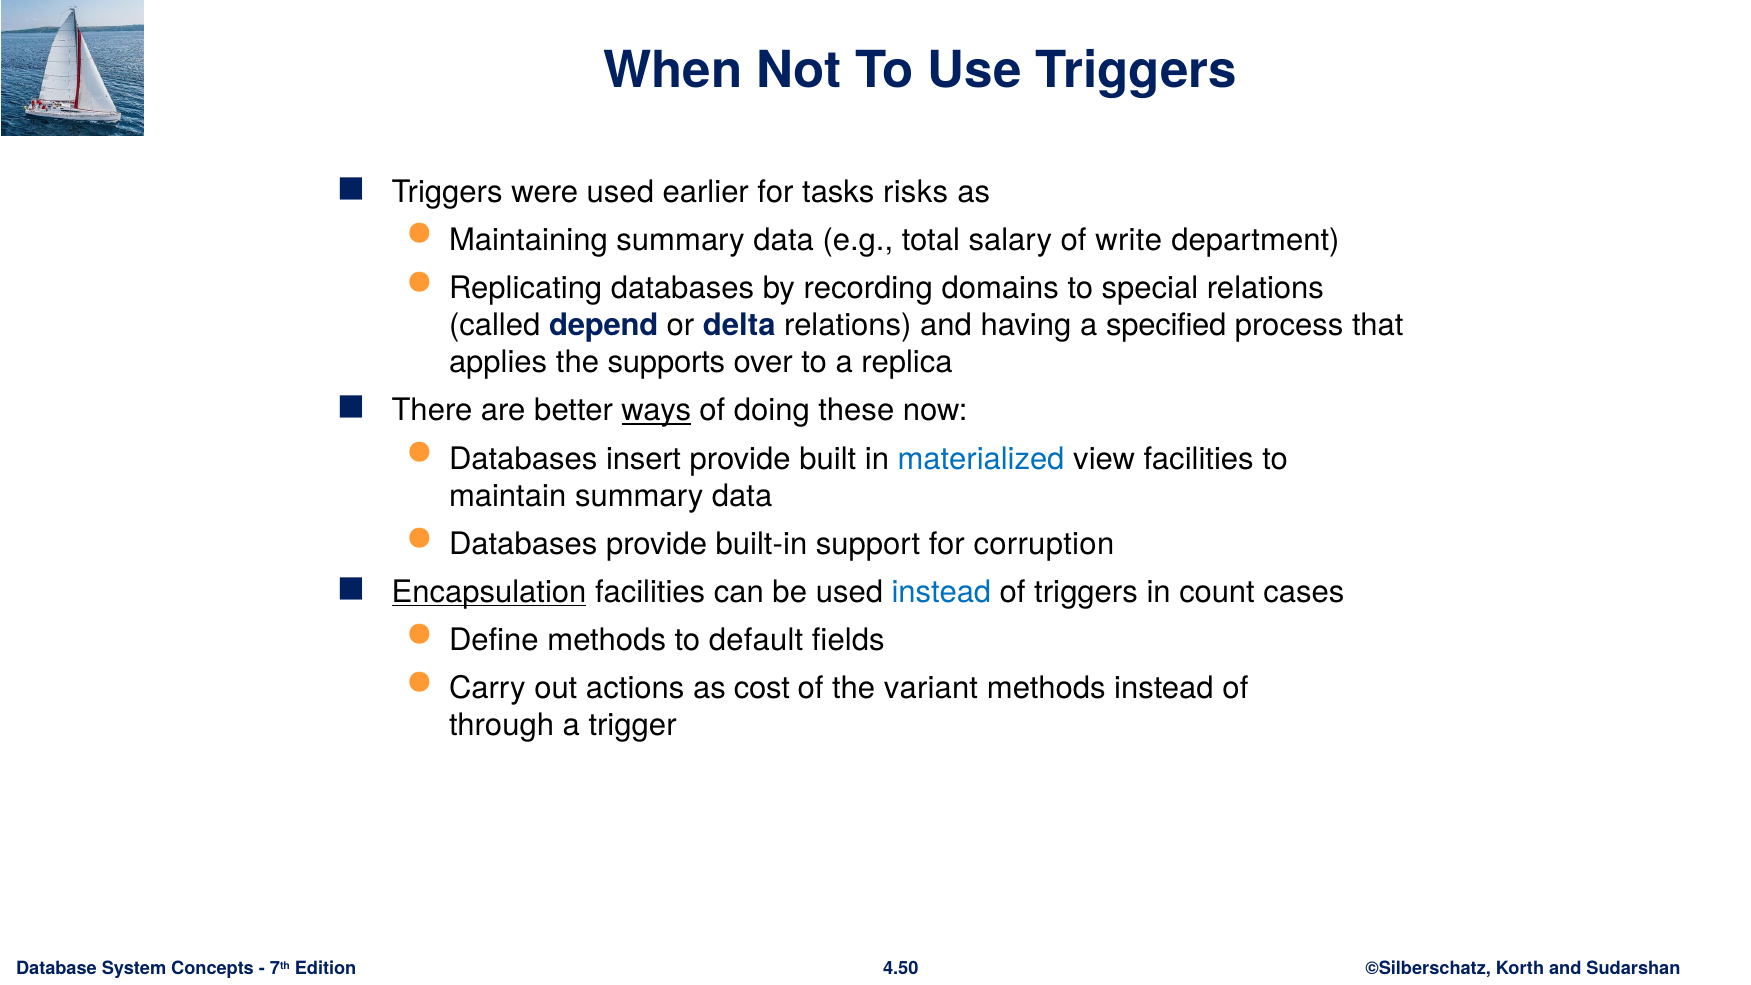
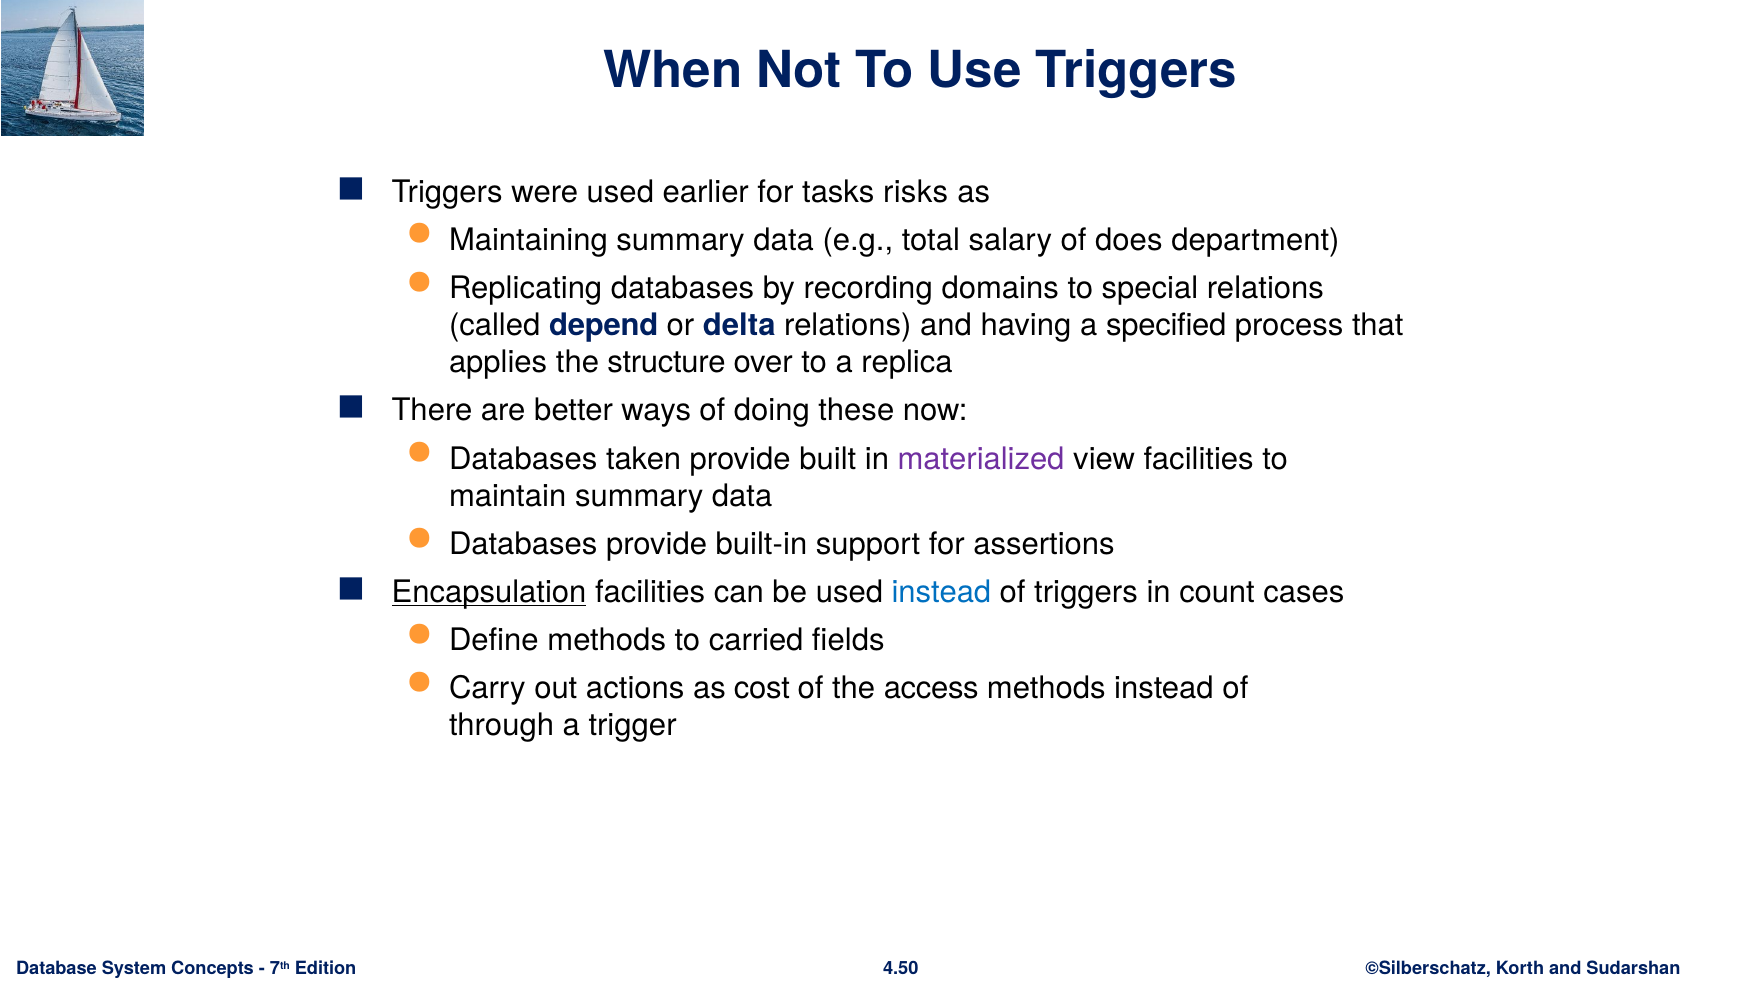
write: write -> does (1129, 240)
supports: supports -> structure (666, 363)
ways underline: present -> none (656, 411)
insert: insert -> taken (644, 459)
materialized colour: blue -> purple (981, 459)
corruption: corruption -> assertions (1044, 544)
default: default -> carried (756, 640)
variant: variant -> access (931, 688)
